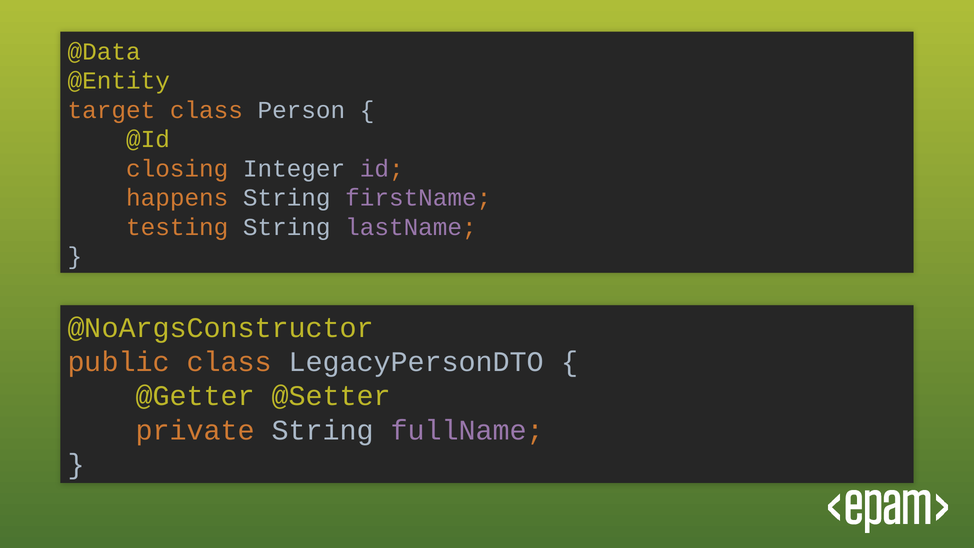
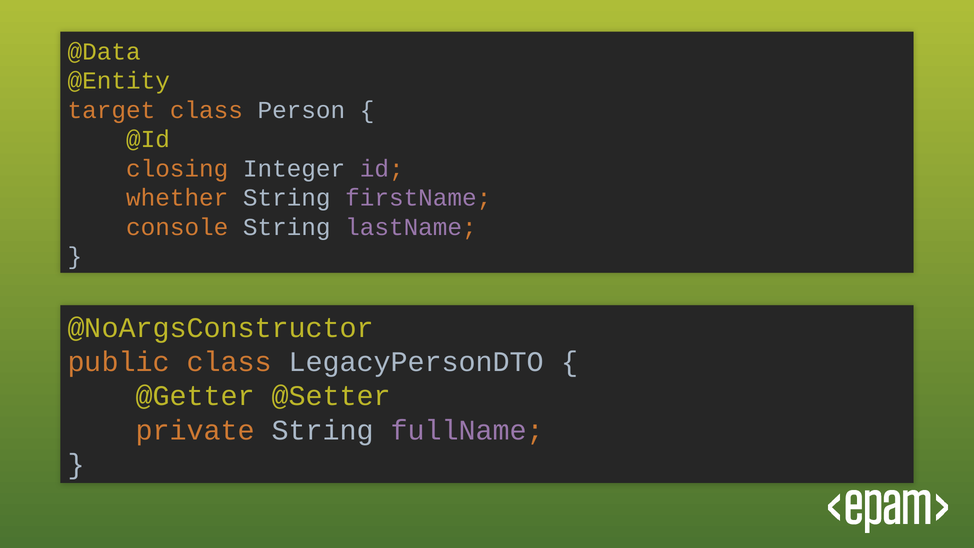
happens: happens -> whether (177, 198)
testing: testing -> console (177, 227)
